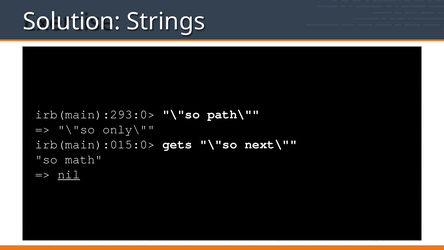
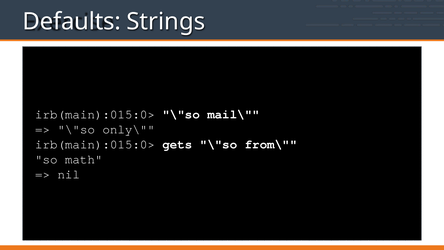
Solution: Solution -> Defaults (72, 22)
irb(main):293:0>: irb(main):293:0> -> irb(main):015:0> (95, 114)
path\: path\ -> mail\ (234, 114)
next\: next\ -> from\ (271, 144)
nil underline: present -> none (69, 174)
